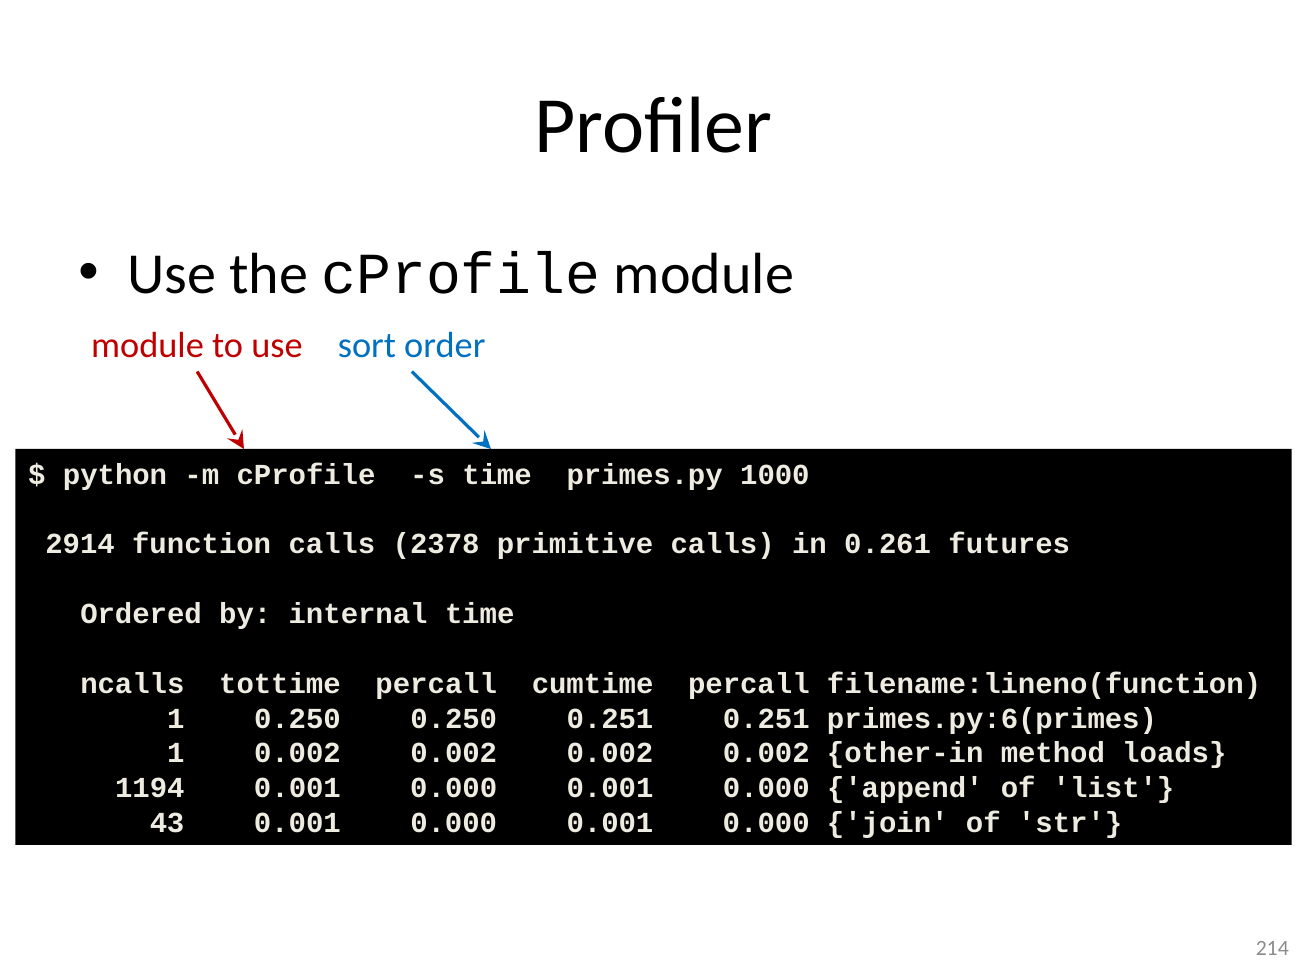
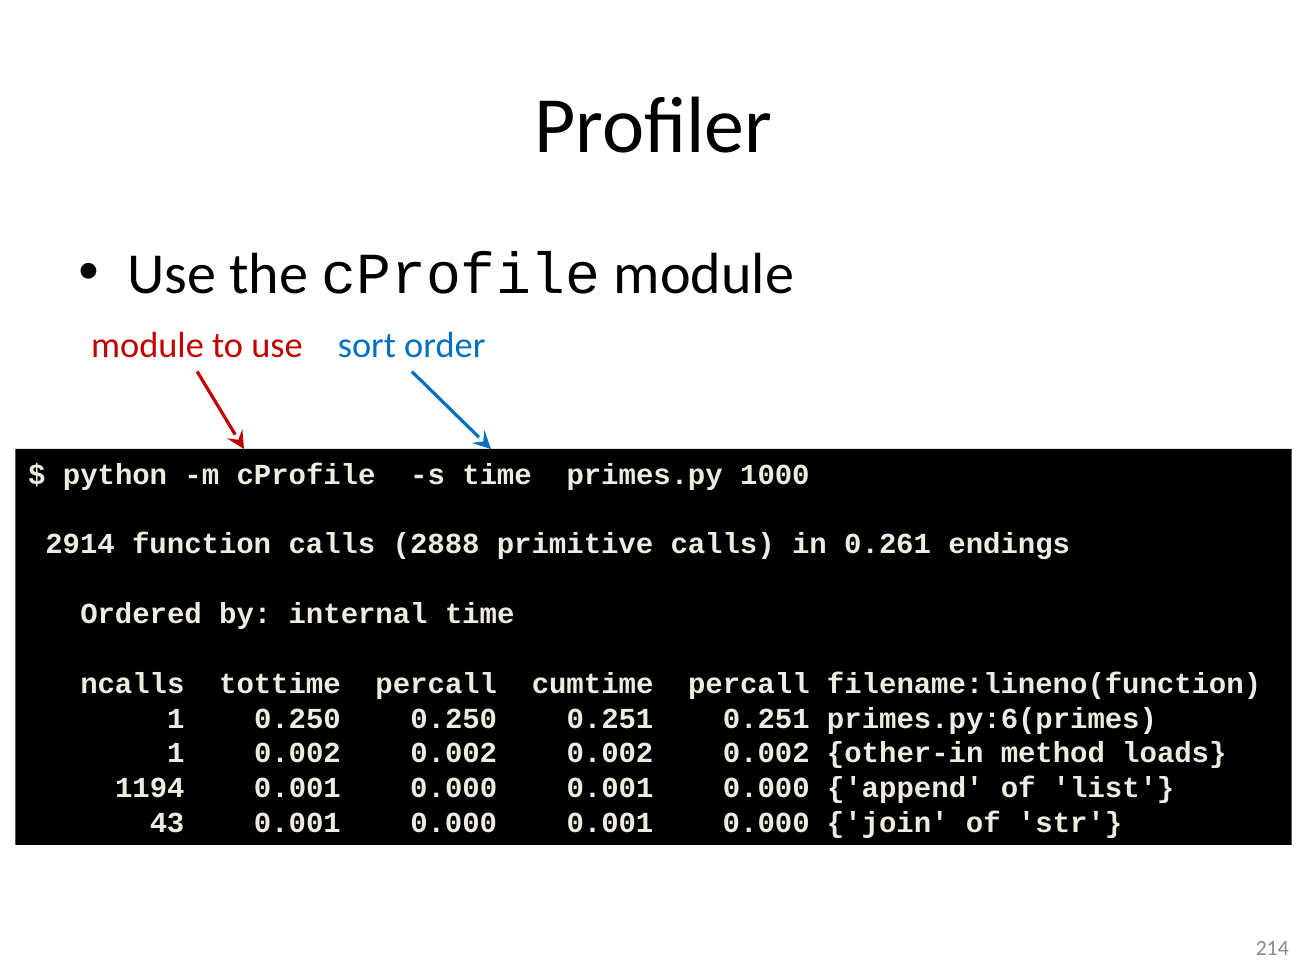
2378: 2378 -> 2888 (436, 545)
futures: futures -> endings (1009, 545)
